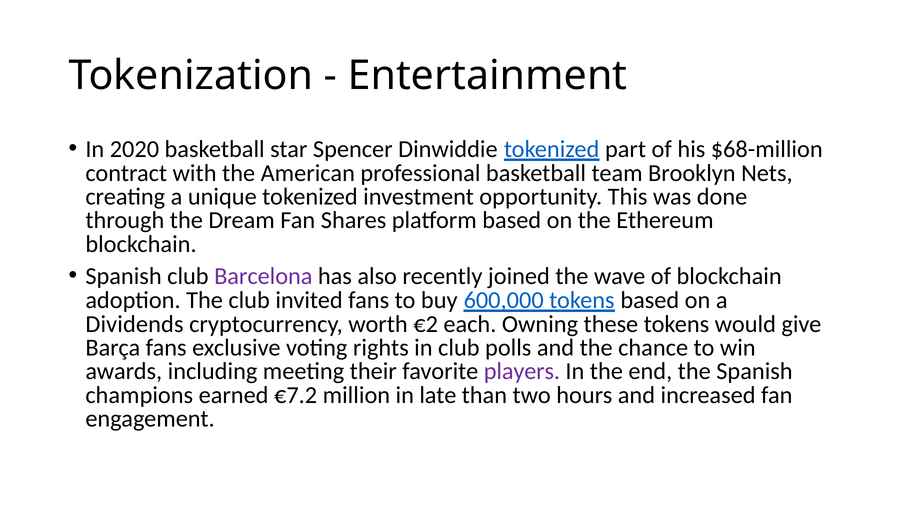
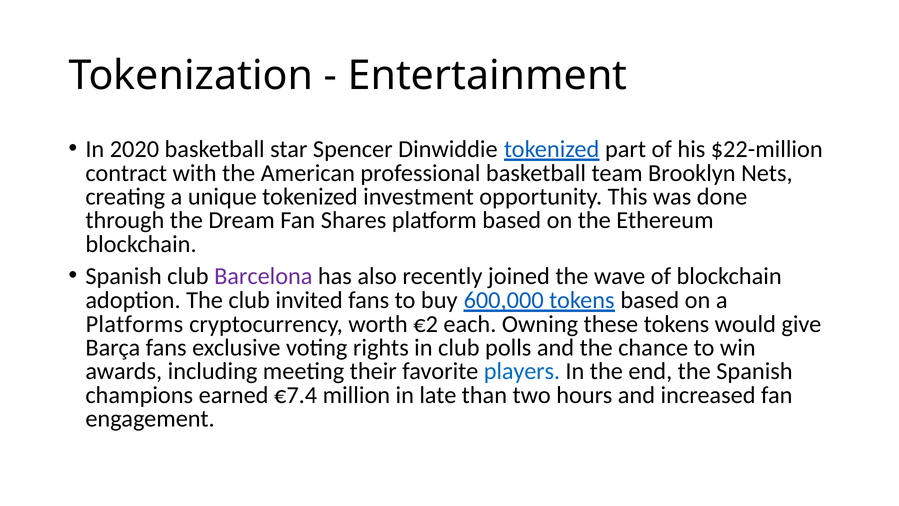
$68-million: $68-million -> $22-million (767, 149)
Dividends: Dividends -> Platforms (134, 324)
players colour: purple -> blue (522, 371)
€7.2: €7.2 -> €7.4 (296, 395)
